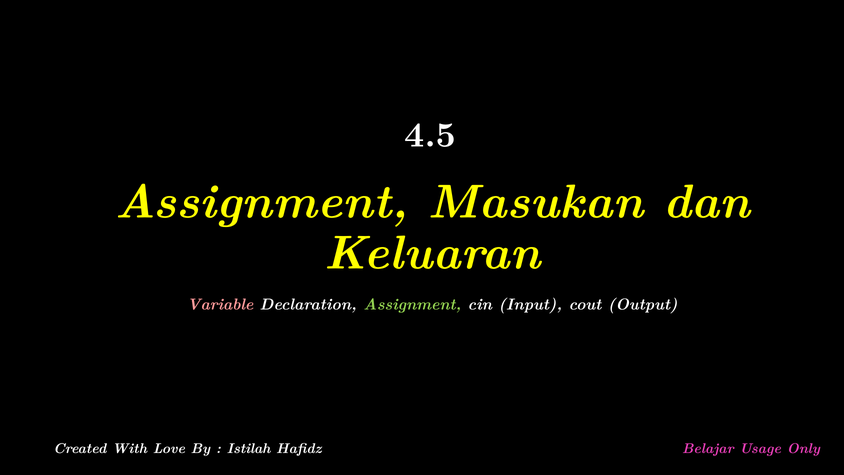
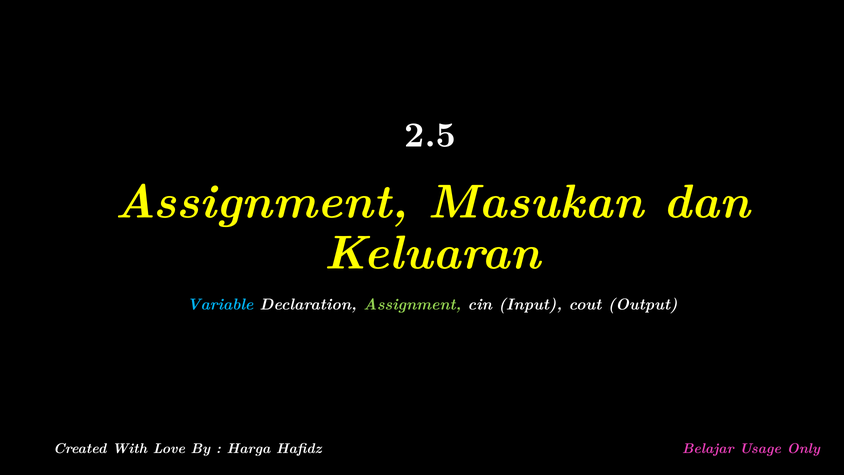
4.5: 4.5 -> 2.5 (430, 135)
Variable colour: pink -> light blue (220, 304)
Istilah: Istilah -> Harga (249, 448)
